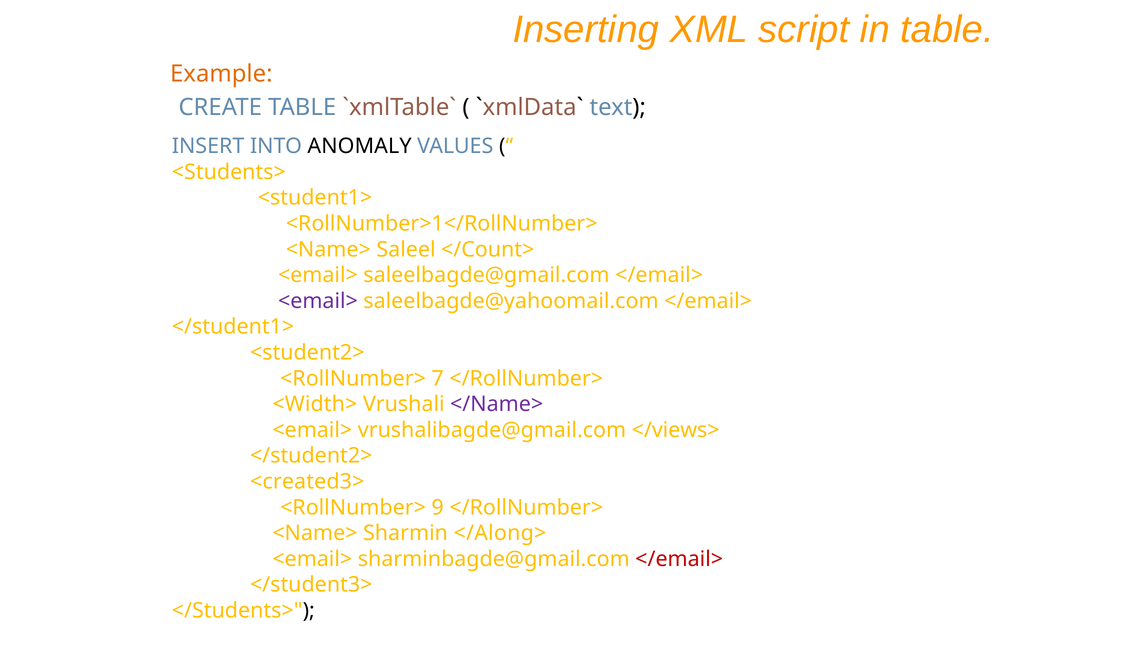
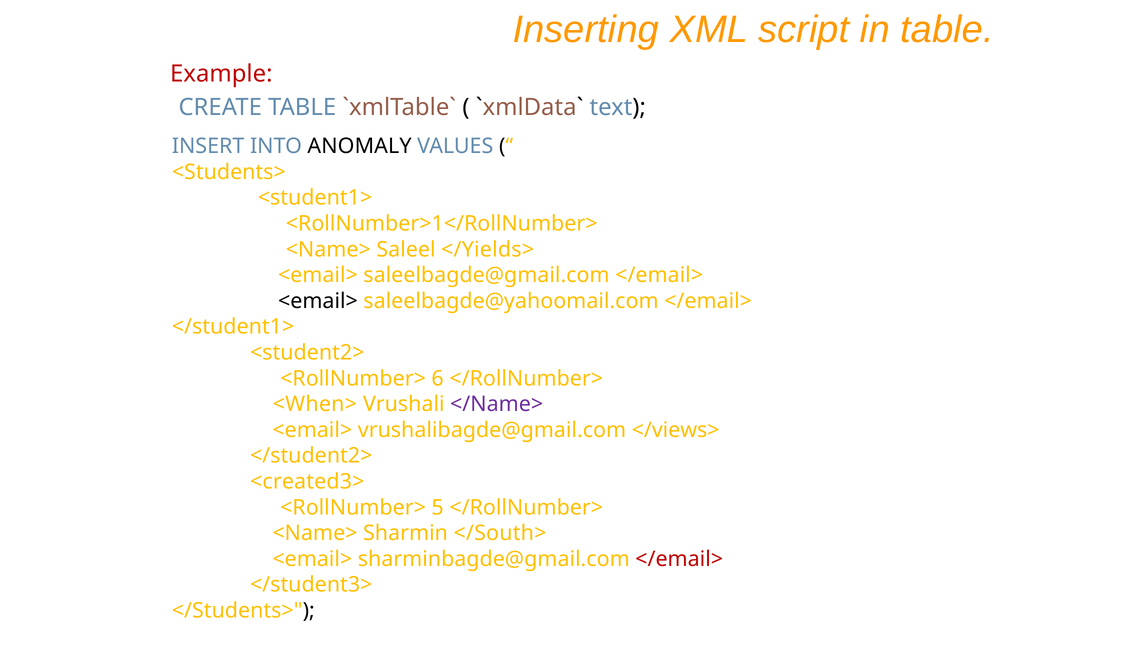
Example colour: orange -> red (221, 74)
</Count>: </Count> -> </Yields> (488, 249)
<email> colour: purple -> black (318, 301)
7: 7 -> 6 (438, 378)
<Width>: <Width> -> <When> (315, 404)
9: 9 -> 5 (438, 507)
</Along>: </Along> -> </South> (500, 533)
